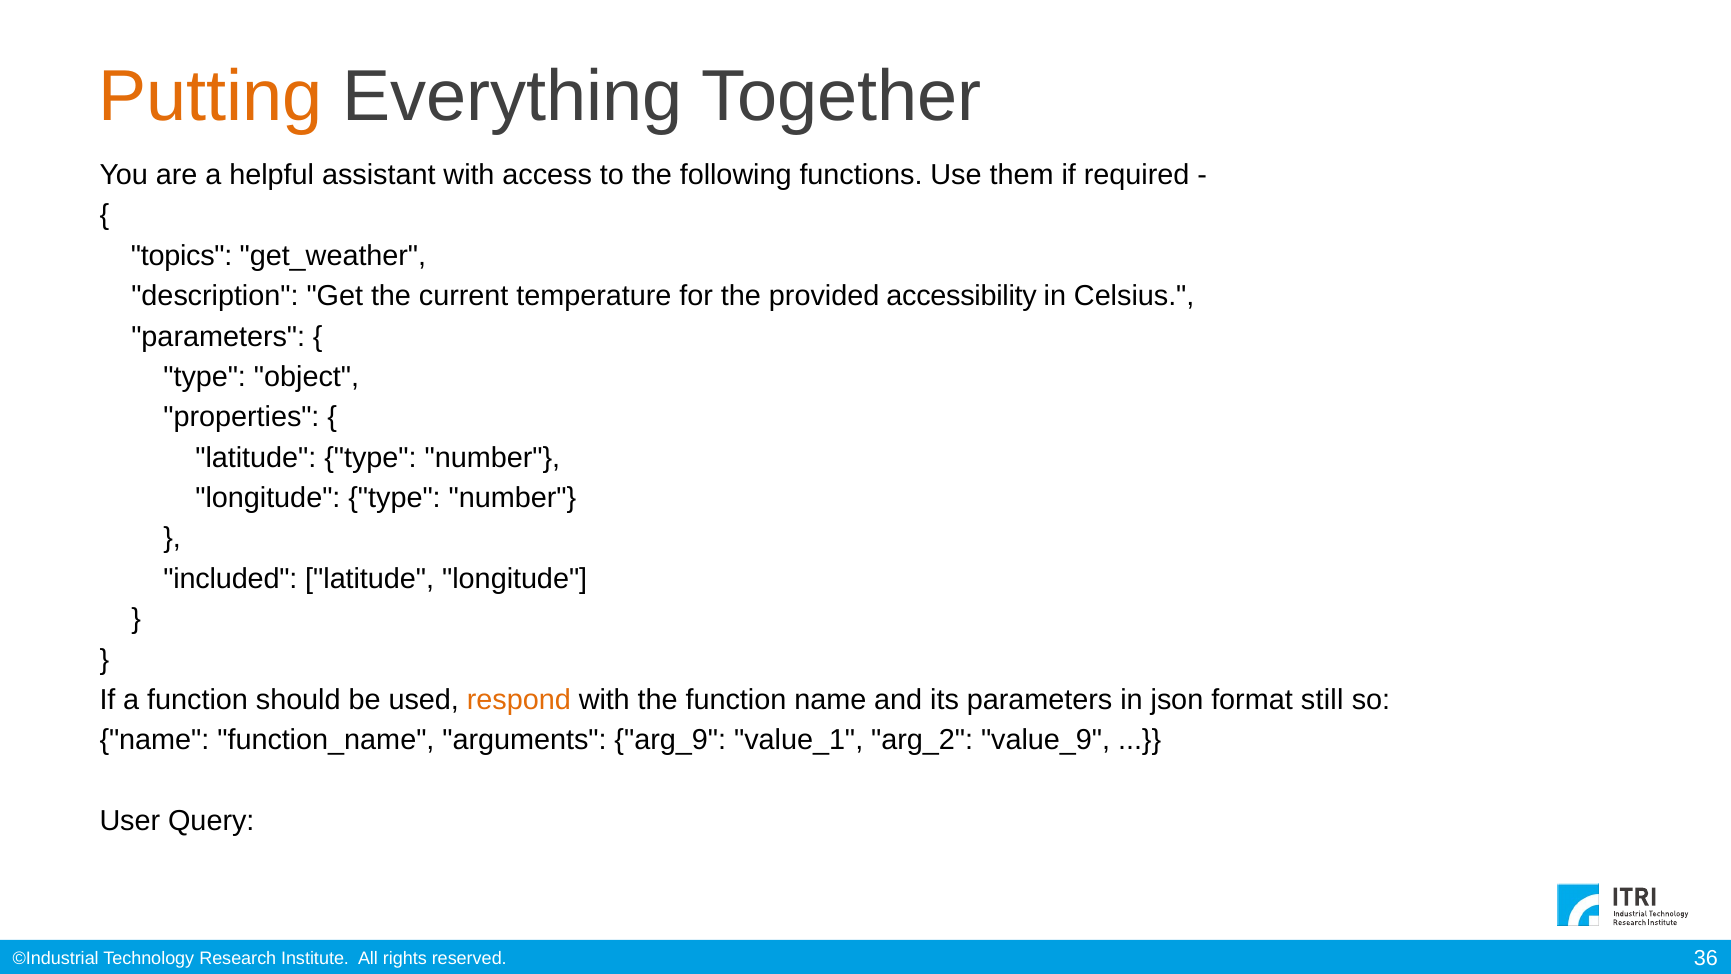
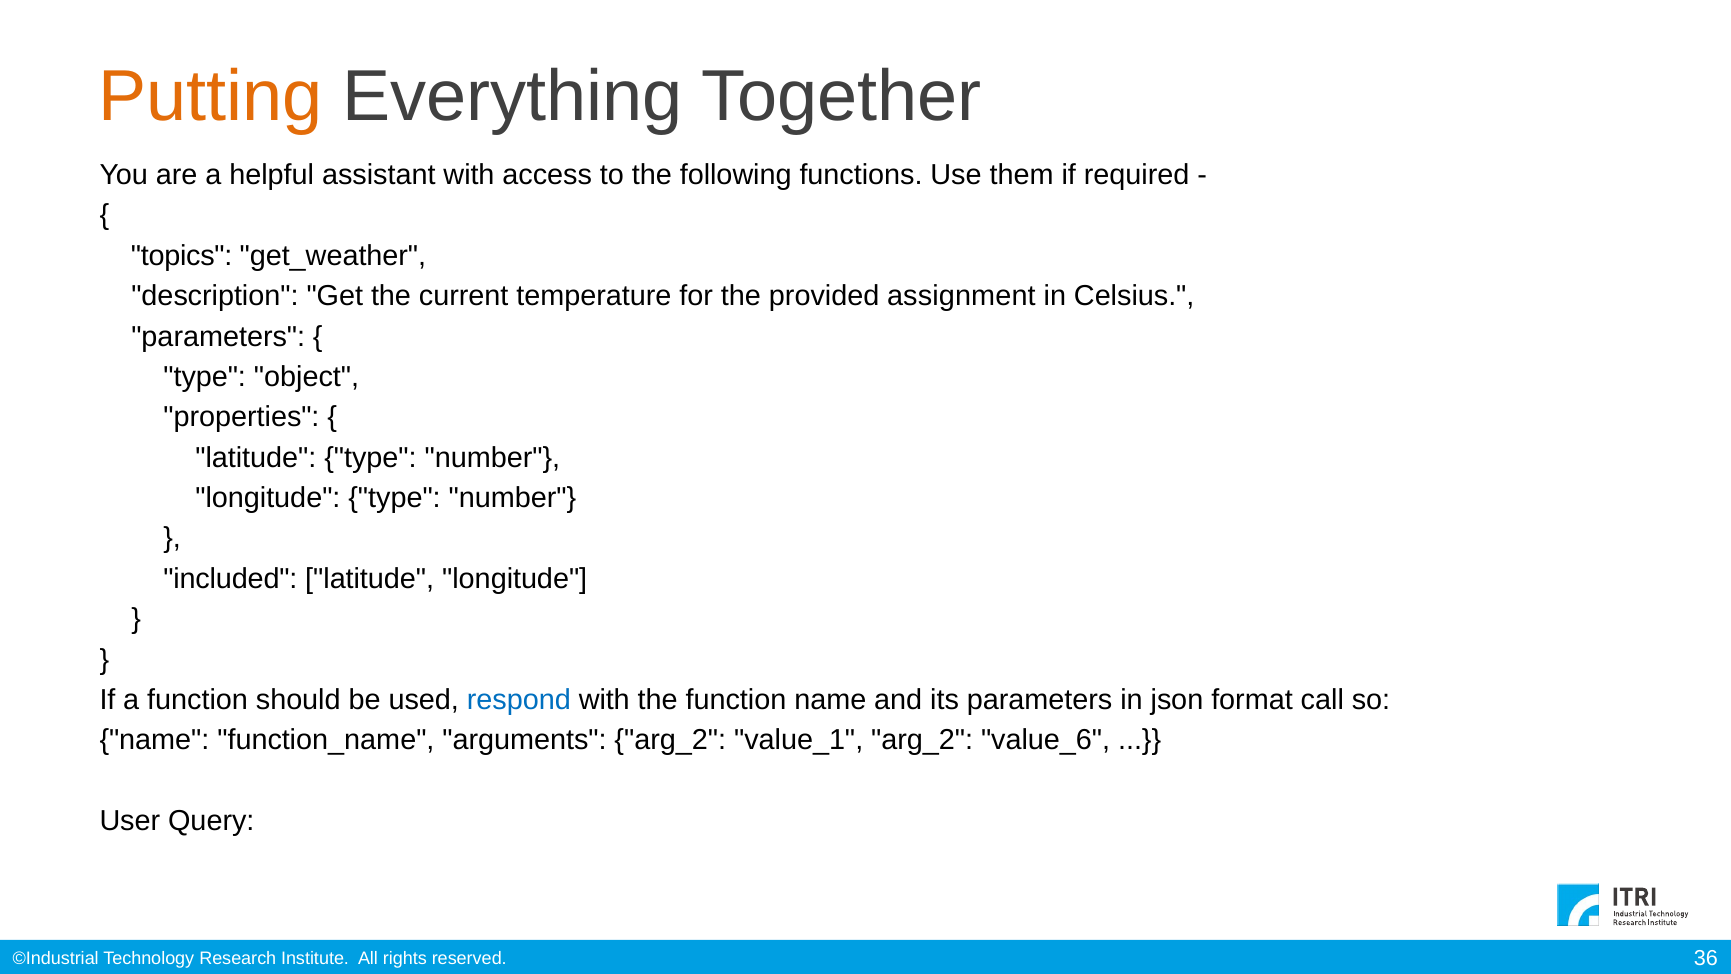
accessibility: accessibility -> assignment (961, 296)
respond colour: orange -> blue (519, 700)
still: still -> call (1322, 700)
arguments arg_9: arg_9 -> arg_2 (670, 740)
value_9: value_9 -> value_6 (1046, 740)
